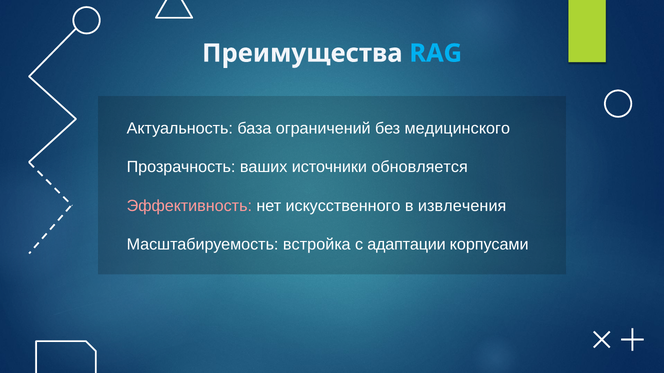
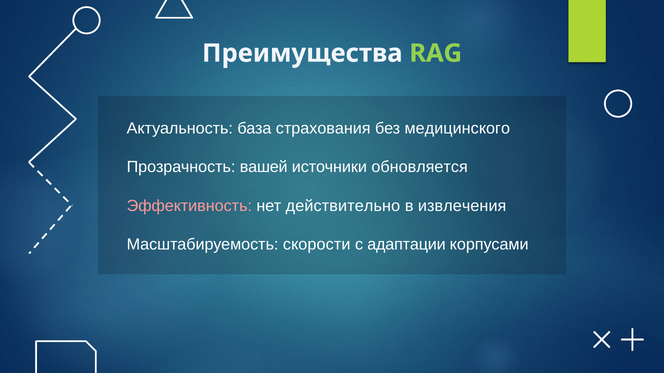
RAG colour: light blue -> light green (436, 53)
ограничений: ограничений -> страхования (323, 128)
ваших: ваших -> вашей (264, 167)
искусственного: искусственного -> действительно (343, 206)
встройка: встройка -> скорости (317, 245)
